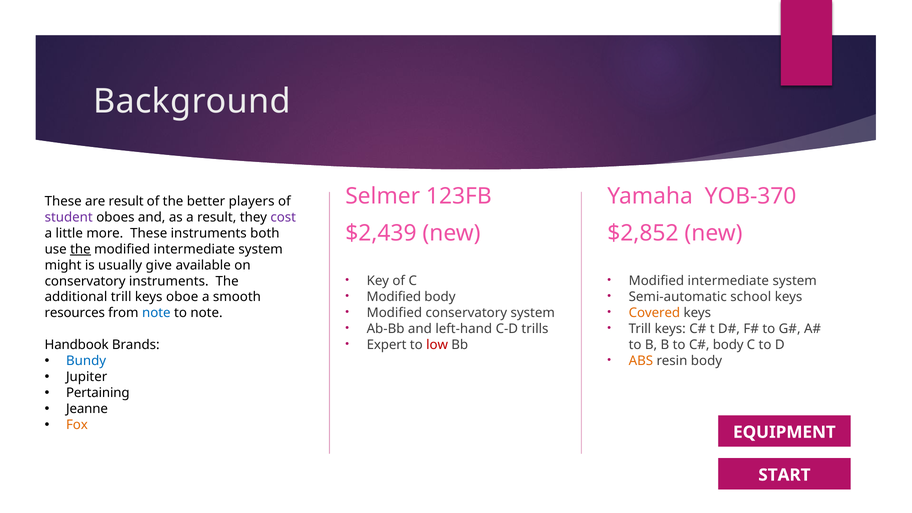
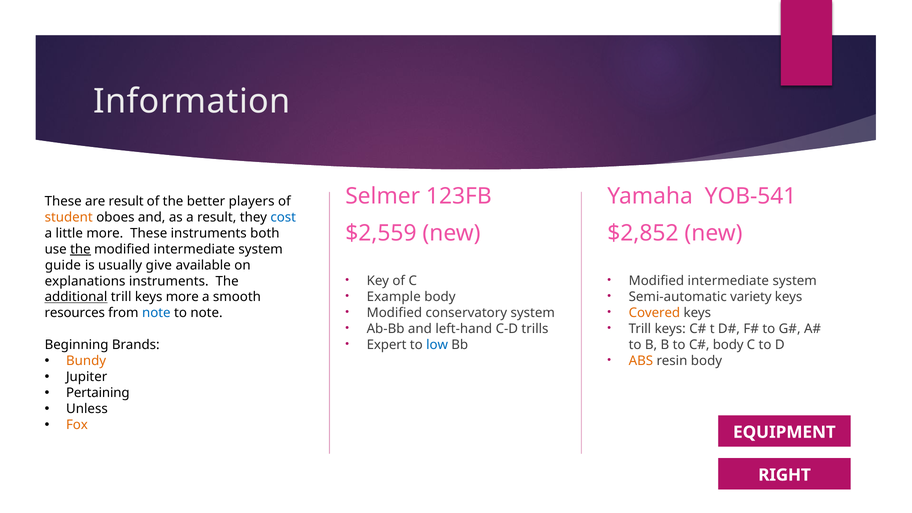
Background: Background -> Information (192, 102)
YOB-370: YOB-370 -> YOB-541 (751, 196)
student colour: purple -> orange (69, 217)
cost colour: purple -> blue (283, 217)
$2,439: $2,439 -> $2,559 (381, 233)
might: might -> guide (63, 265)
conservatory: conservatory -> explanations (85, 281)
Modified: Modified -> Example (394, 297)
school: school -> variety (751, 297)
additional underline: none -> present (76, 297)
keys oboe: oboe -> more (182, 297)
low colour: red -> blue (437, 345)
Handbook: Handbook -> Beginning (77, 345)
Bundy colour: blue -> orange (86, 361)
Jeanne: Jeanne -> Unless (87, 409)
START: START -> RIGHT (784, 475)
